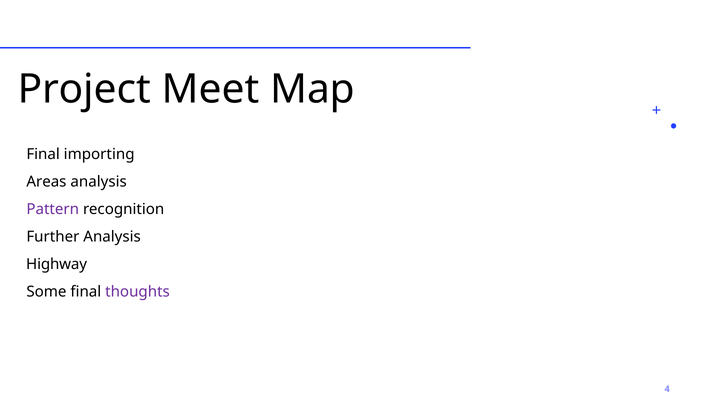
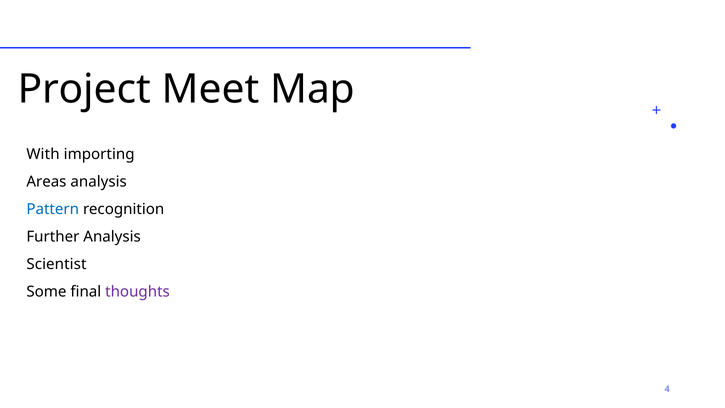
Final: Final -> With (43, 154)
Pattern colour: purple -> blue (53, 209)
Highway: Highway -> Scientist (56, 264)
